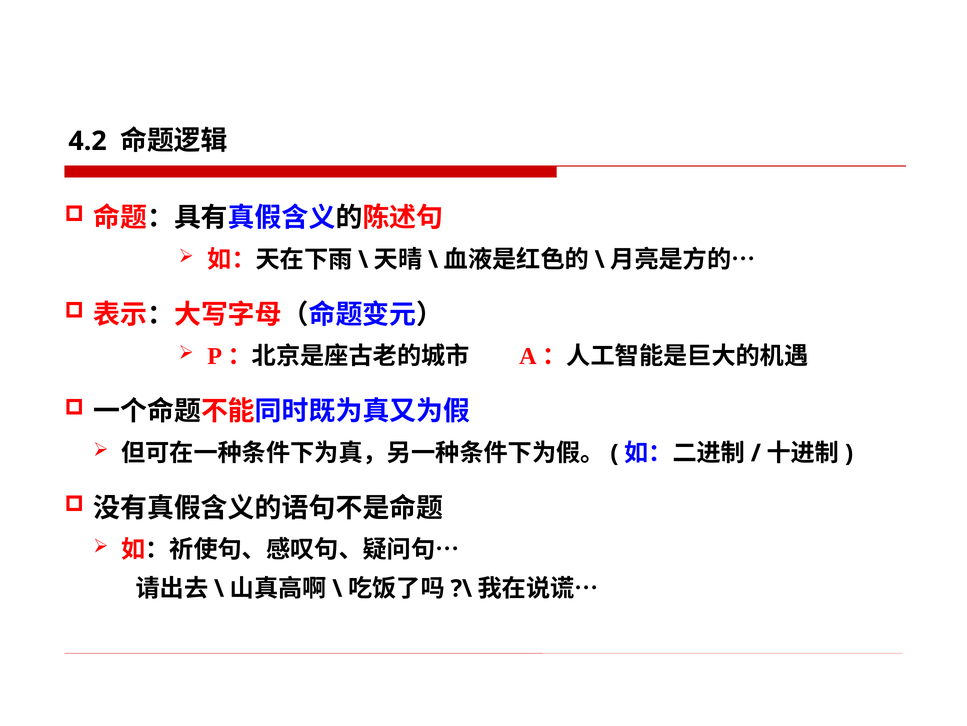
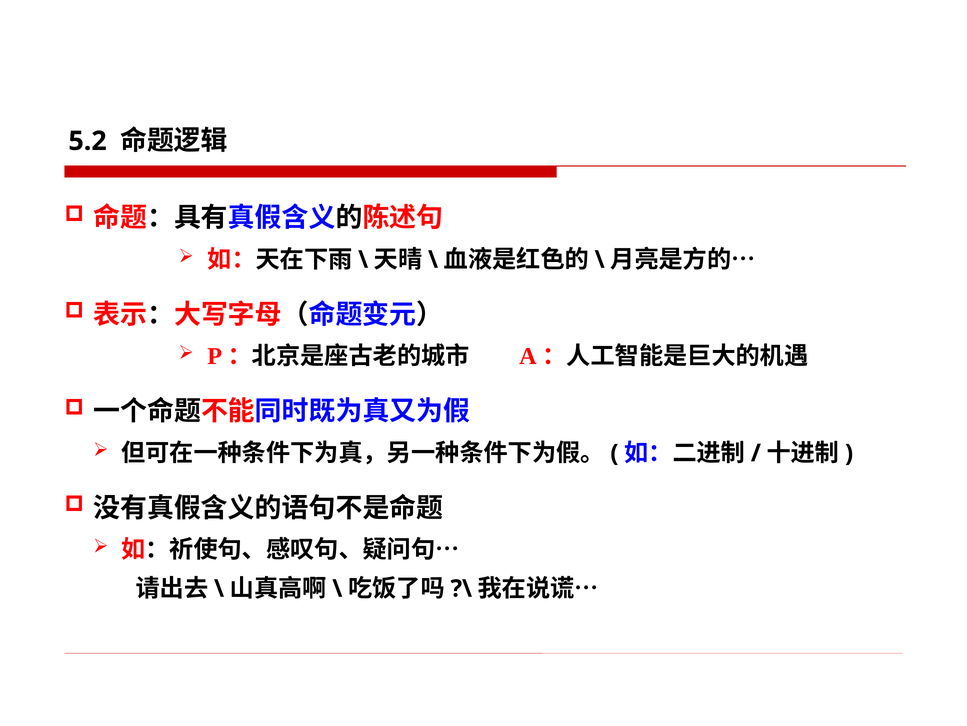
4.2: 4.2 -> 5.2 (88, 141)
